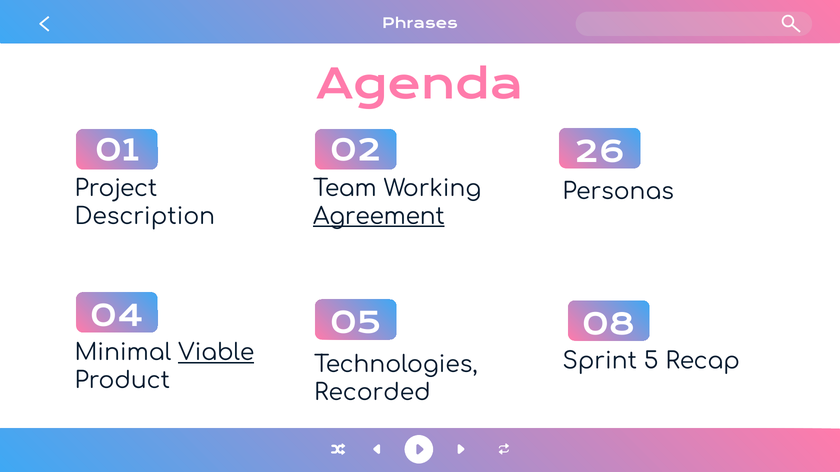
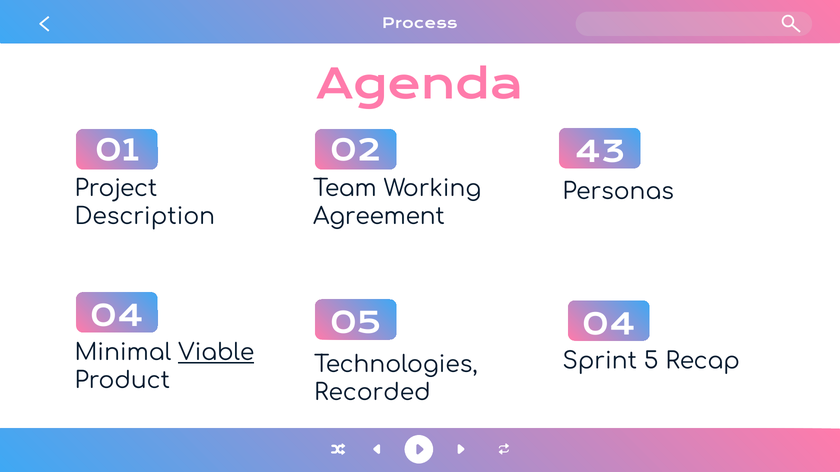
Phrases: Phrases -> Process (420, 24)
26: 26 -> 43 (600, 153)
Agreement underline: present -> none (379, 217)
05 08: 08 -> 04 (609, 325)
